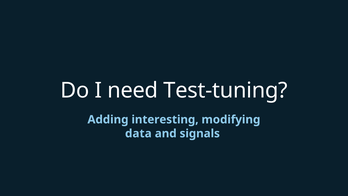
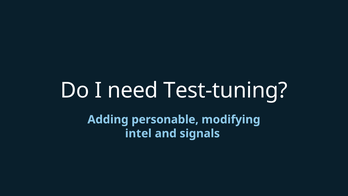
interesting: interesting -> personable (165, 119)
data: data -> intel (138, 133)
